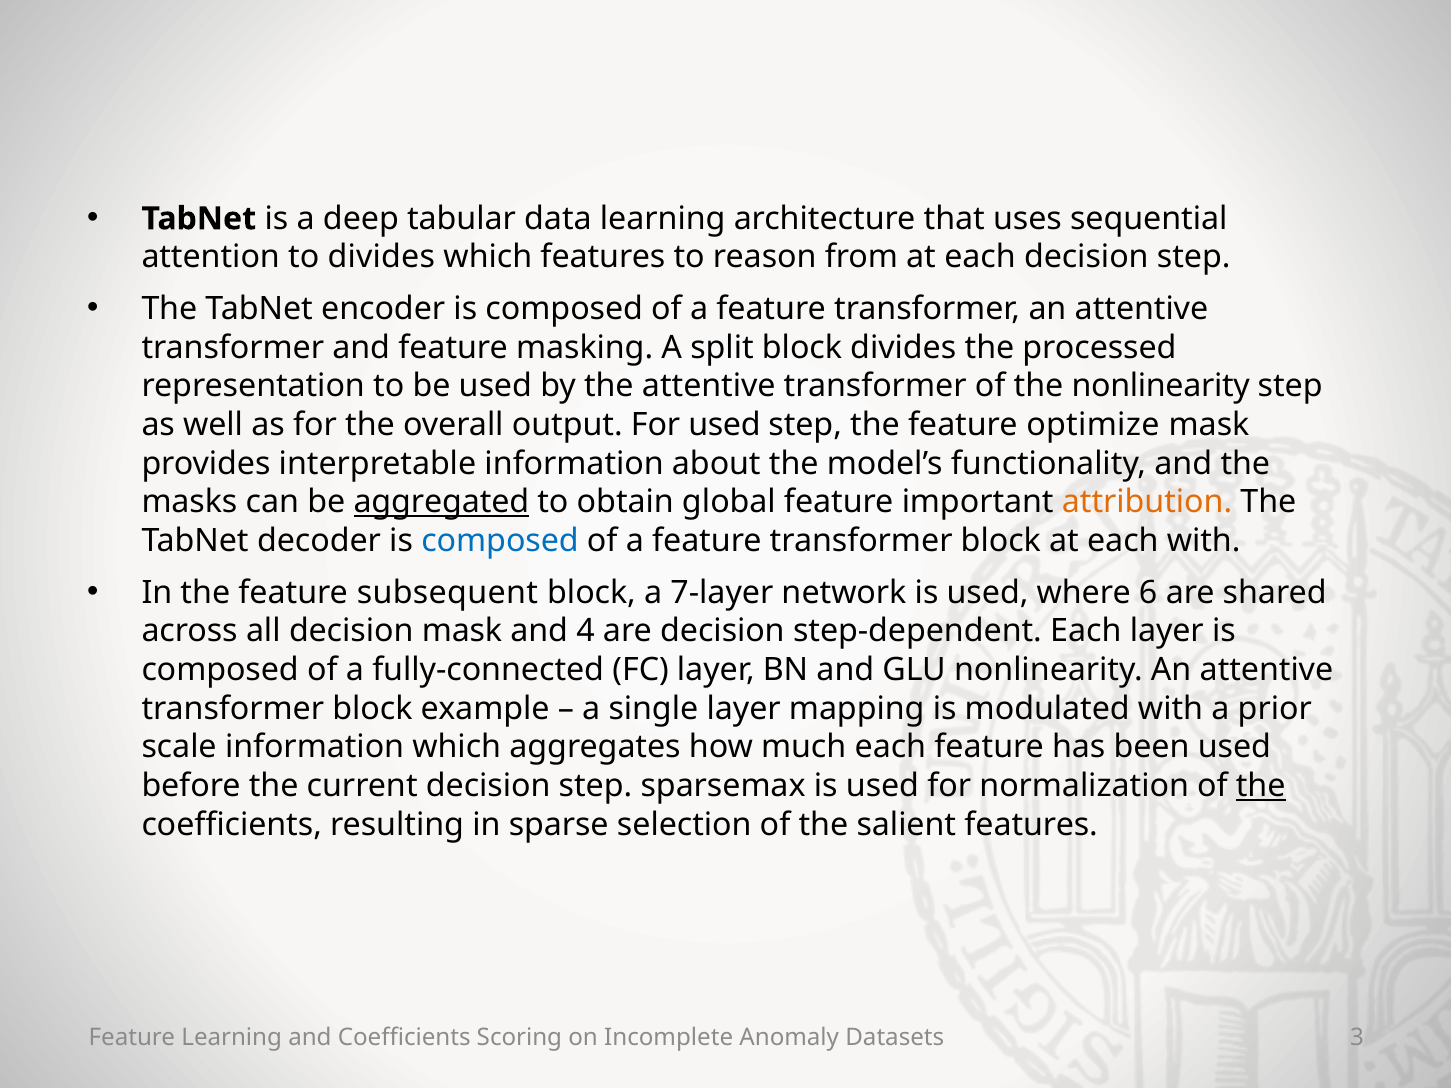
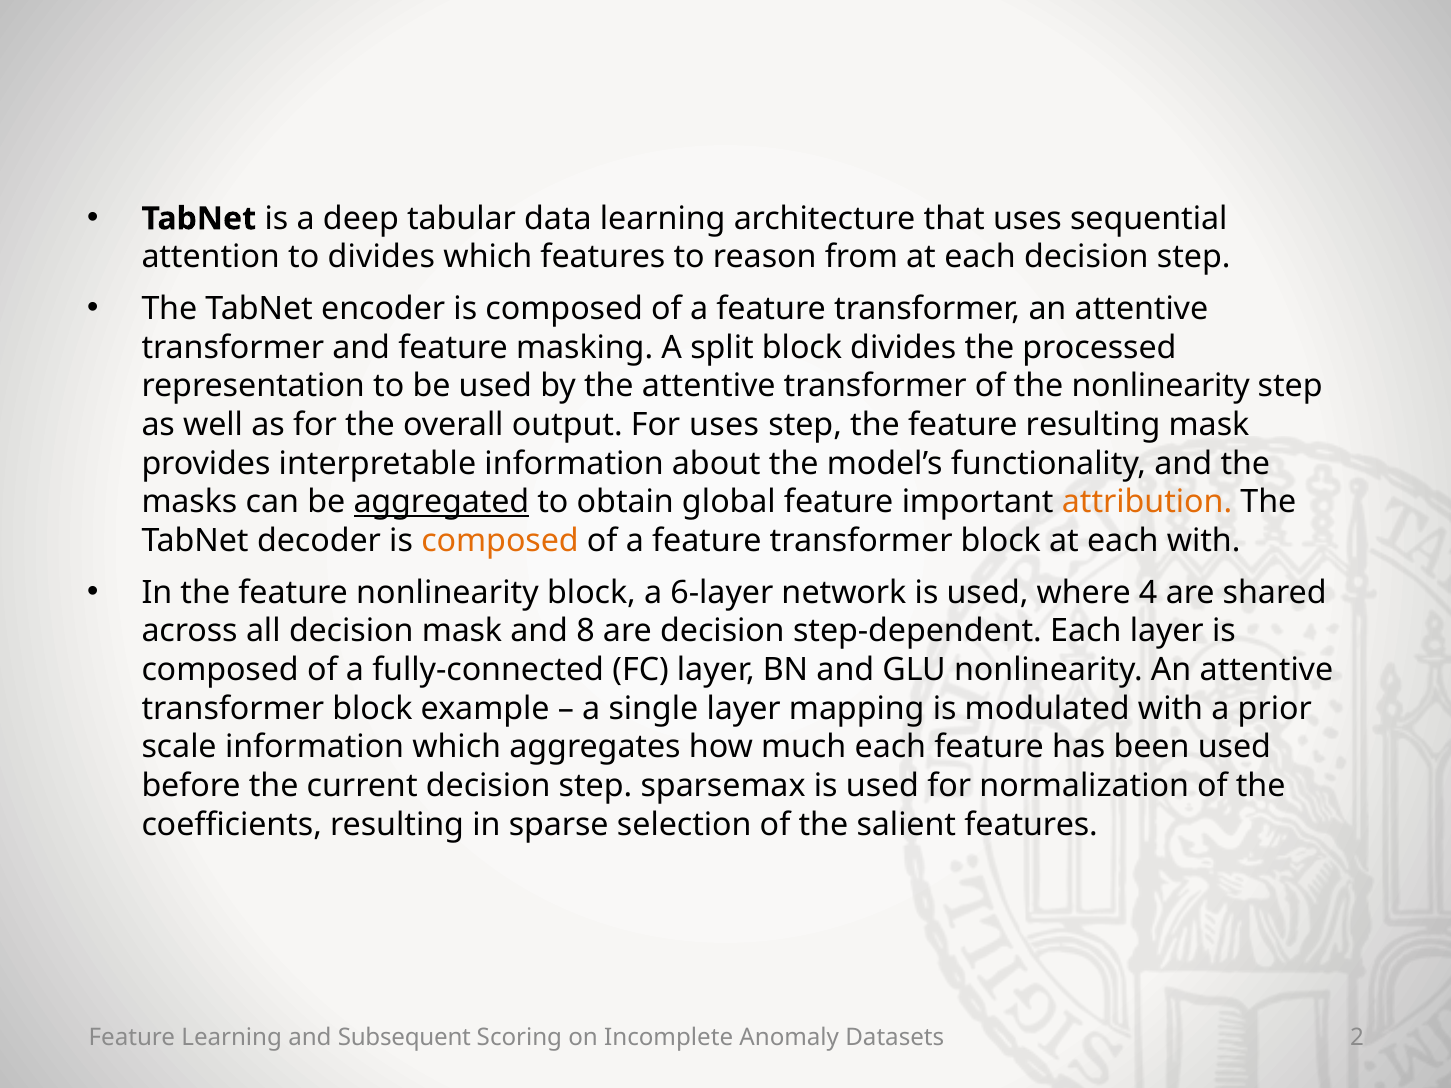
For used: used -> uses (724, 425)
feature optimize: optimize -> resulting (1093, 425)
composed colour: blue -> orange (500, 541)
feature subsequent: subsequent -> nonlinearity (447, 593)
7-layer: 7-layer -> 6-layer (722, 593)
6: 6 -> 4 (1148, 593)
4: 4 -> 8 (586, 631)
the underline: present -> none (1261, 786)
and Coefficients: Coefficients -> Subsequent (404, 1037)
3: 3 -> 2 (1357, 1037)
